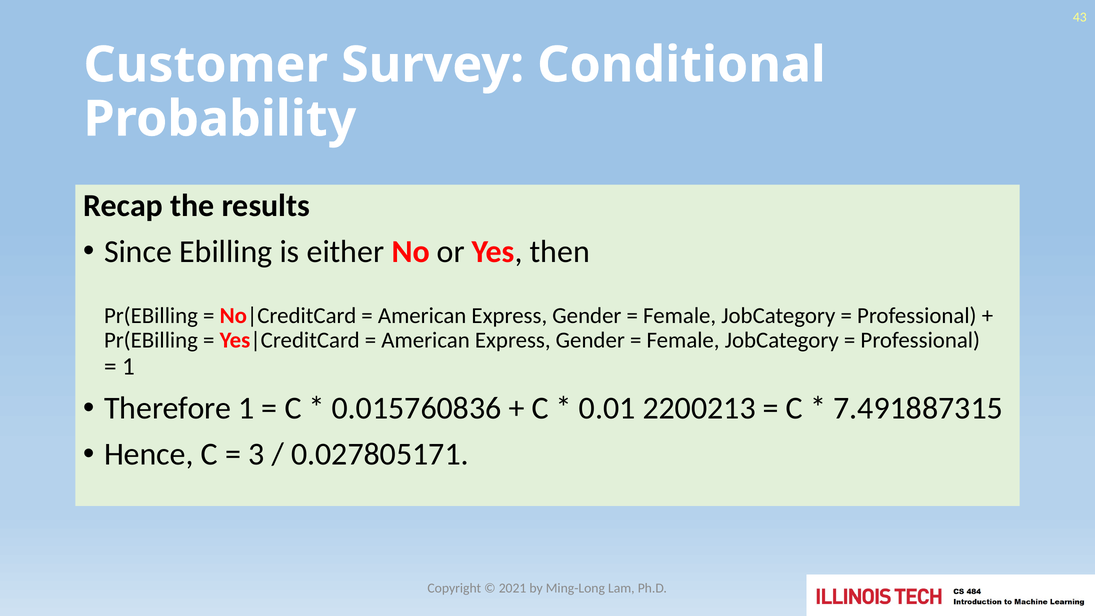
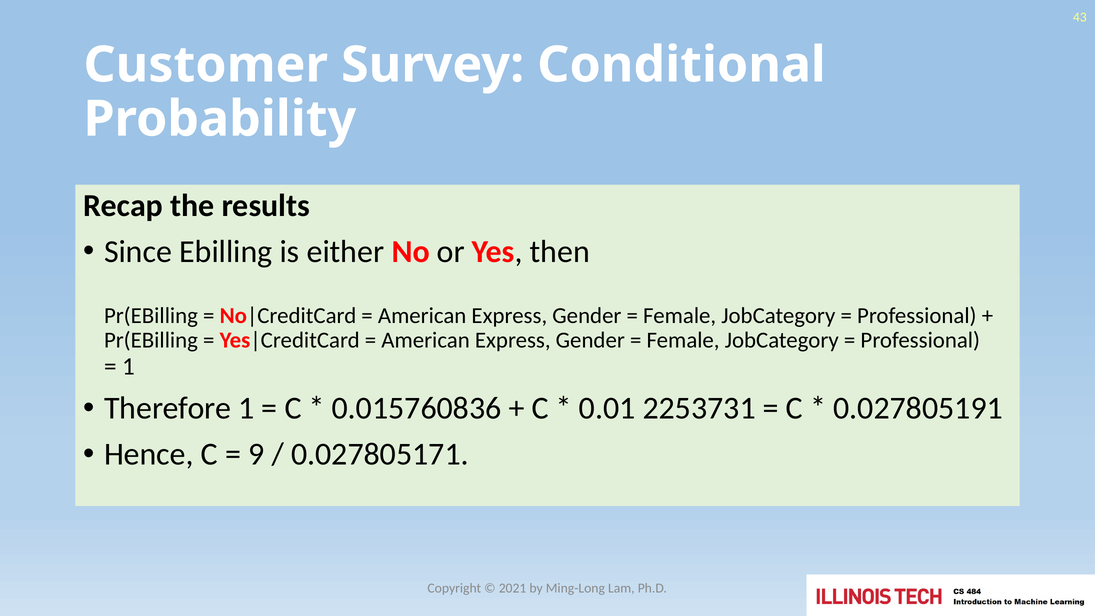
2200213: 2200213 -> 2253731 (699, 408)
7.491887315: 7.491887315 -> 0.027805191 (918, 408)
3: 3 -> 9 (256, 454)
